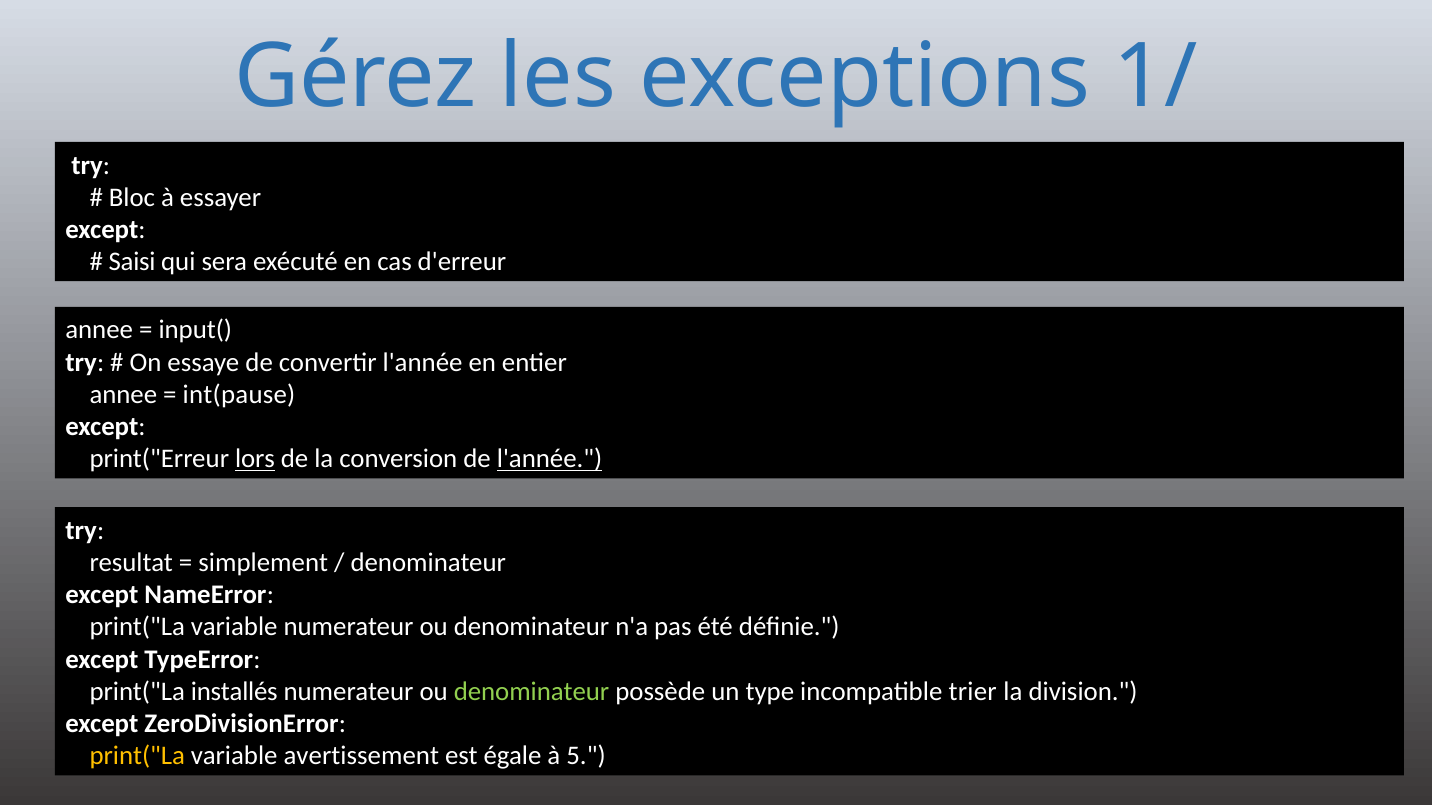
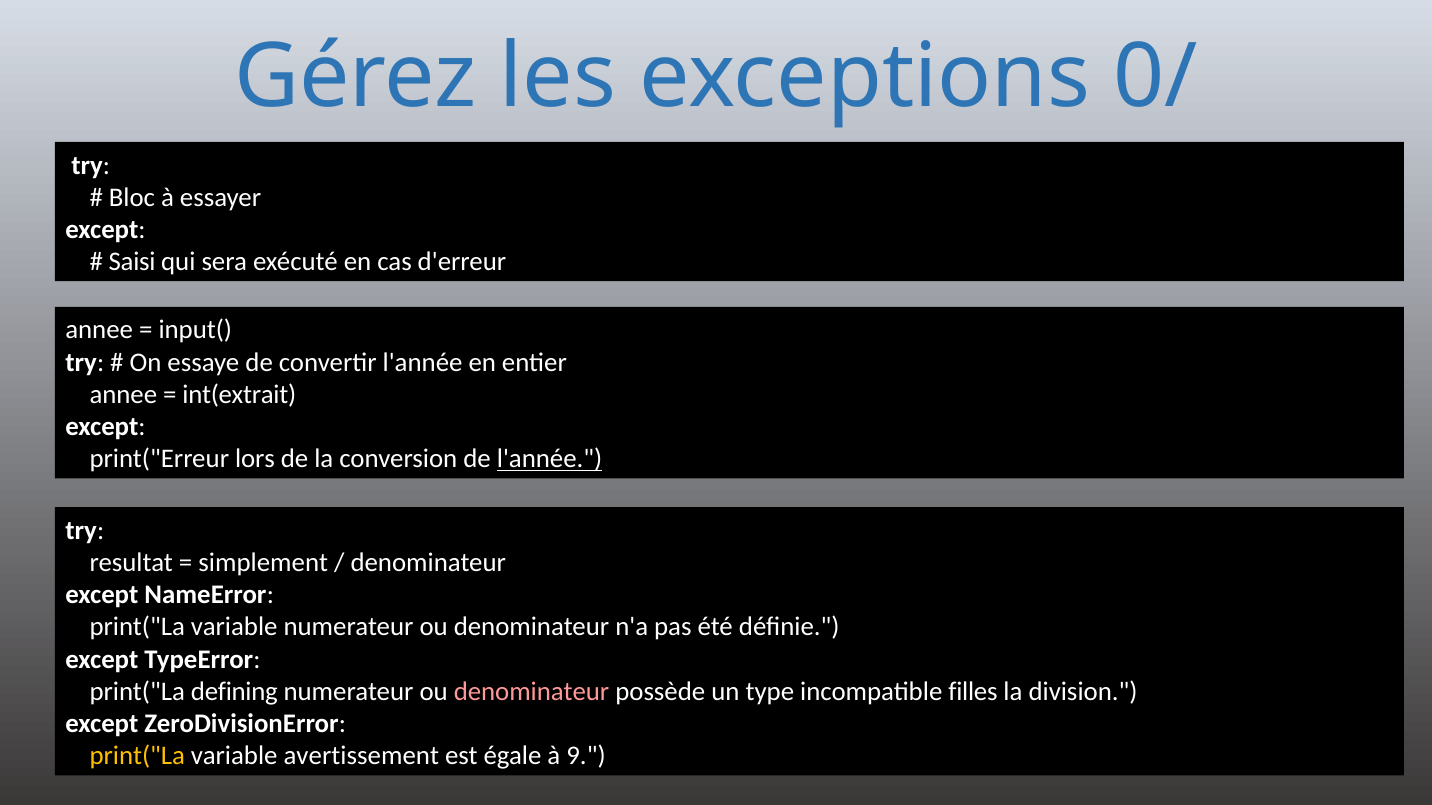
1/: 1/ -> 0/ (1155, 77)
int(pause: int(pause -> int(extrait (239, 395)
lors underline: present -> none (255, 459)
installés: installés -> defining (234, 692)
denominateur colour: light green -> pink (532, 692)
trier: trier -> filles (973, 692)
5: 5 -> 9 (586, 756)
